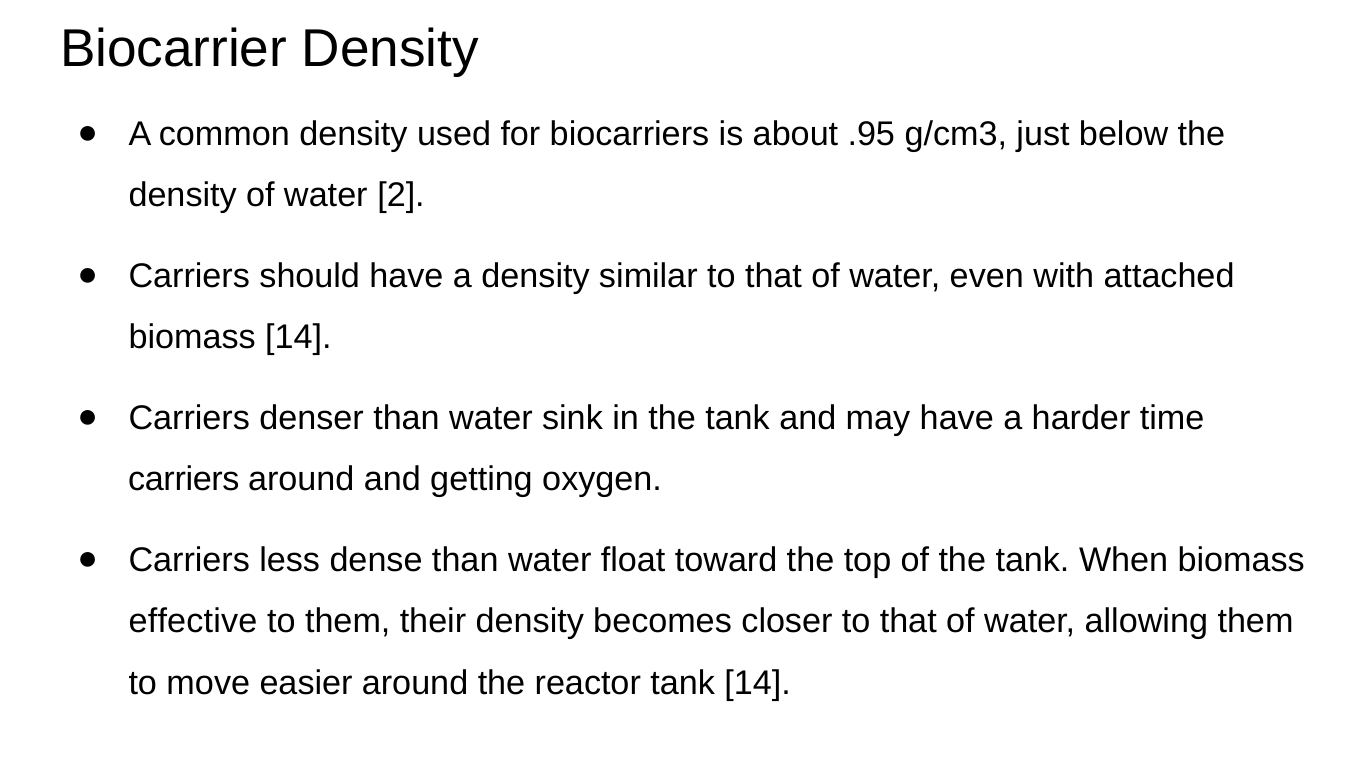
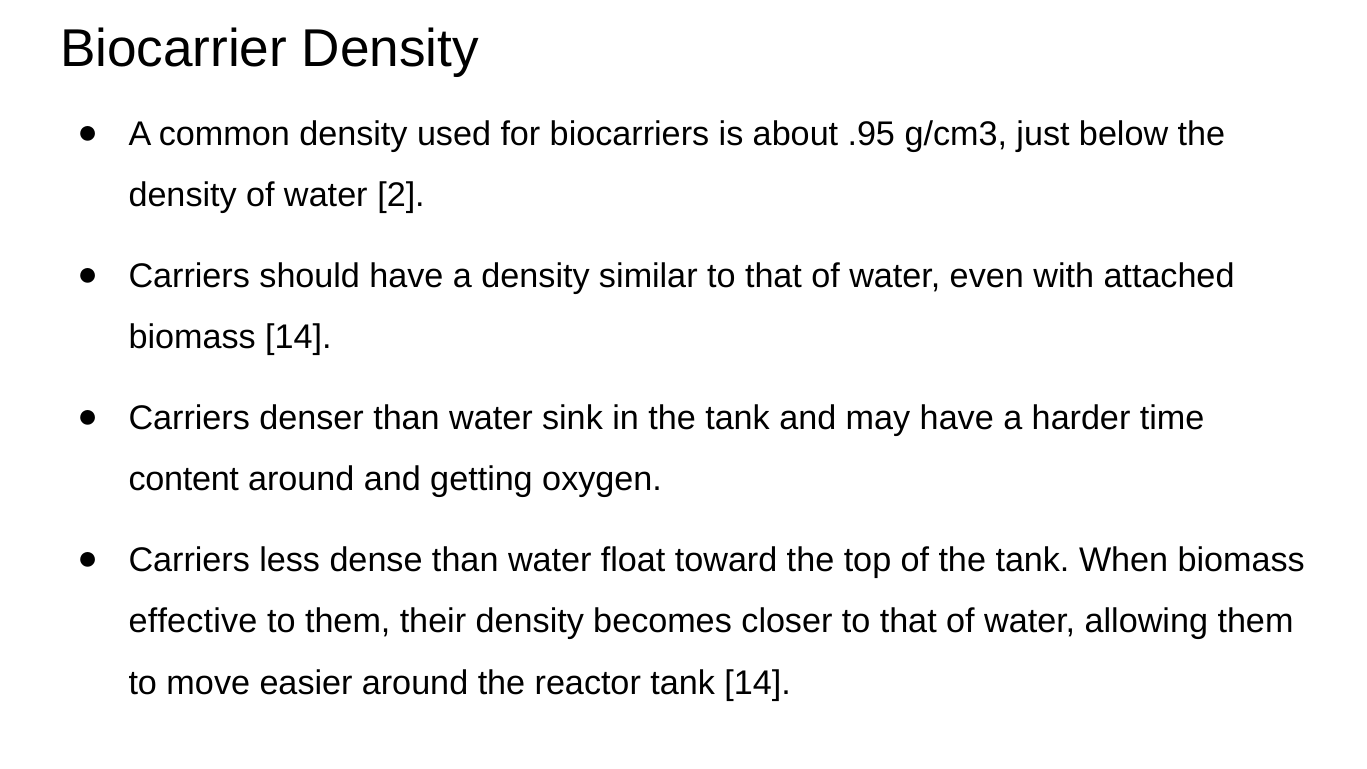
carriers: carriers -> content (184, 480)
